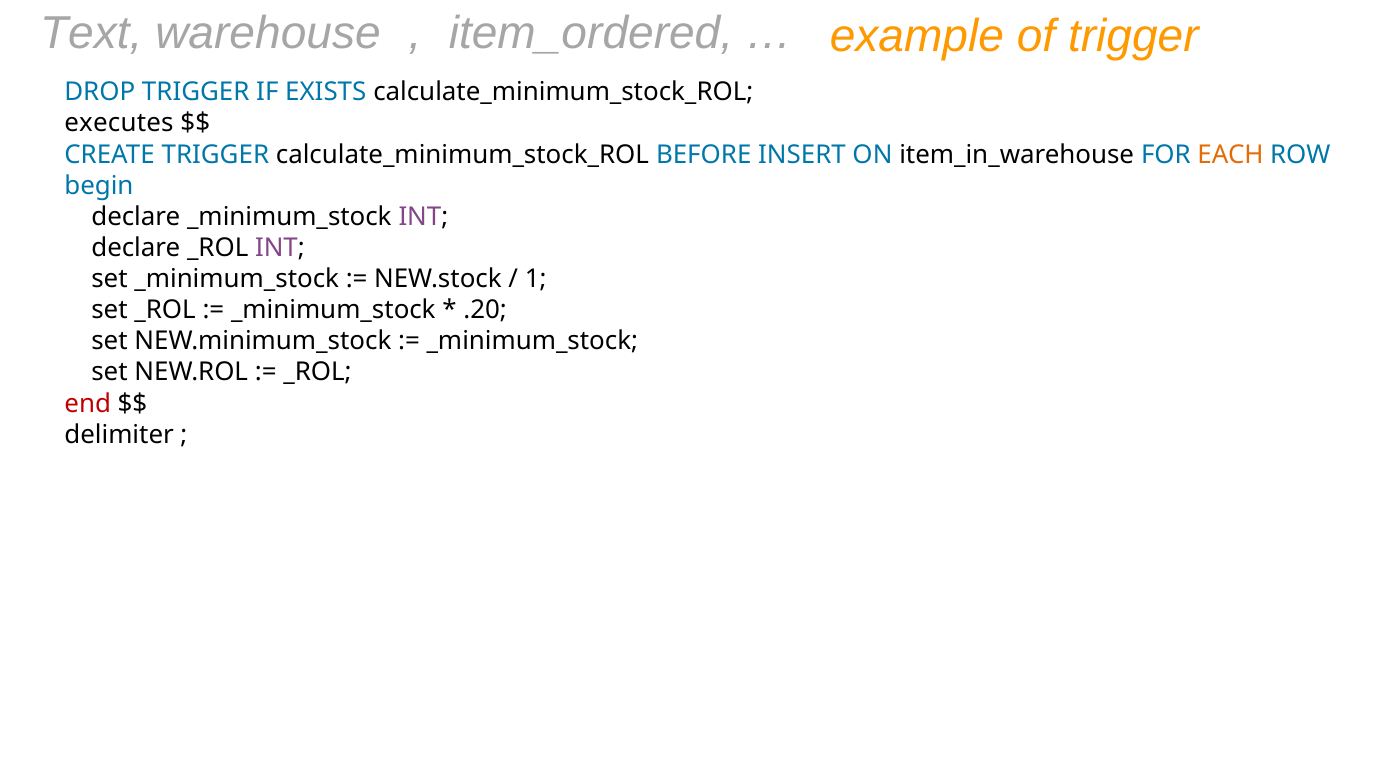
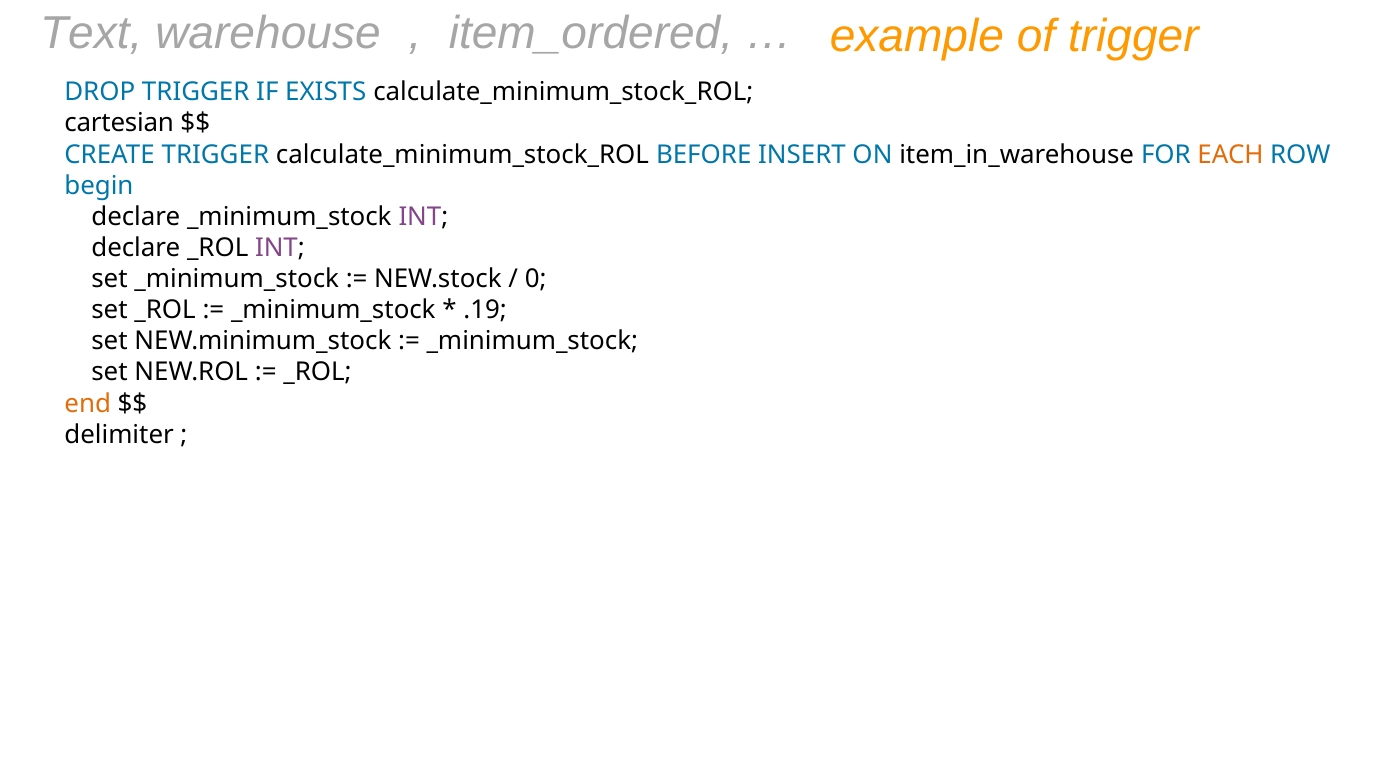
executes: executes -> cartesian (119, 123)
1: 1 -> 0 (536, 279)
.20: .20 -> .19 (485, 310)
end colour: red -> orange (88, 403)
